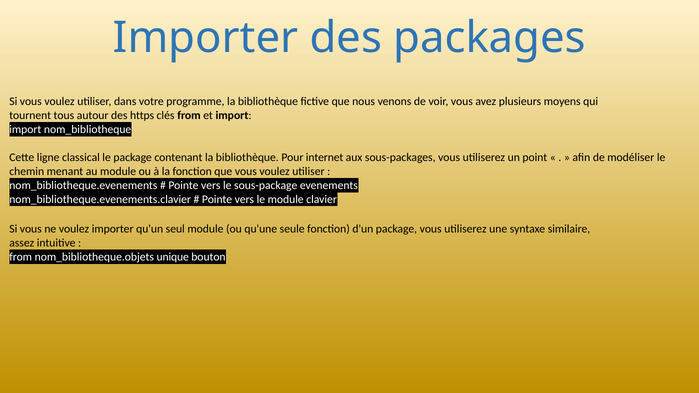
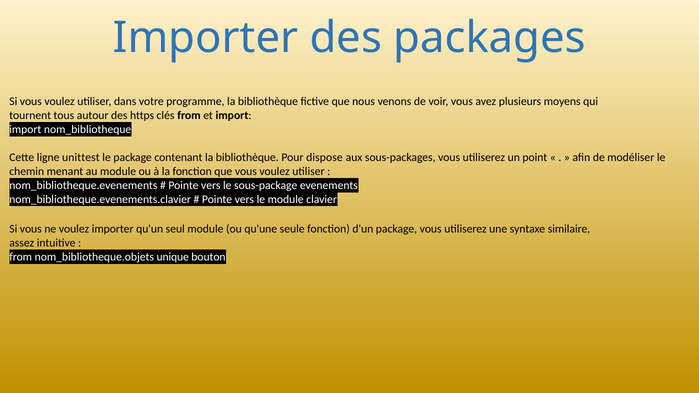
classical: classical -> unittest (81, 157)
internet: internet -> dispose (324, 157)
